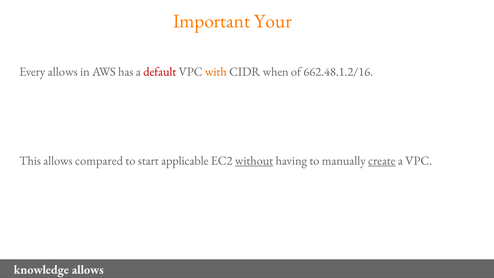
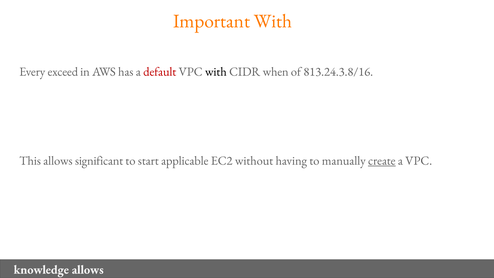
Important Your: Your -> With (273, 21)
Every allows: allows -> exceed (63, 72)
with colour: orange -> black (216, 72)
662.48.1.2/16: 662.48.1.2/16 -> 813.24.3.8/16 (338, 72)
compared: compared -> significant (99, 161)
without underline: present -> none (254, 161)
